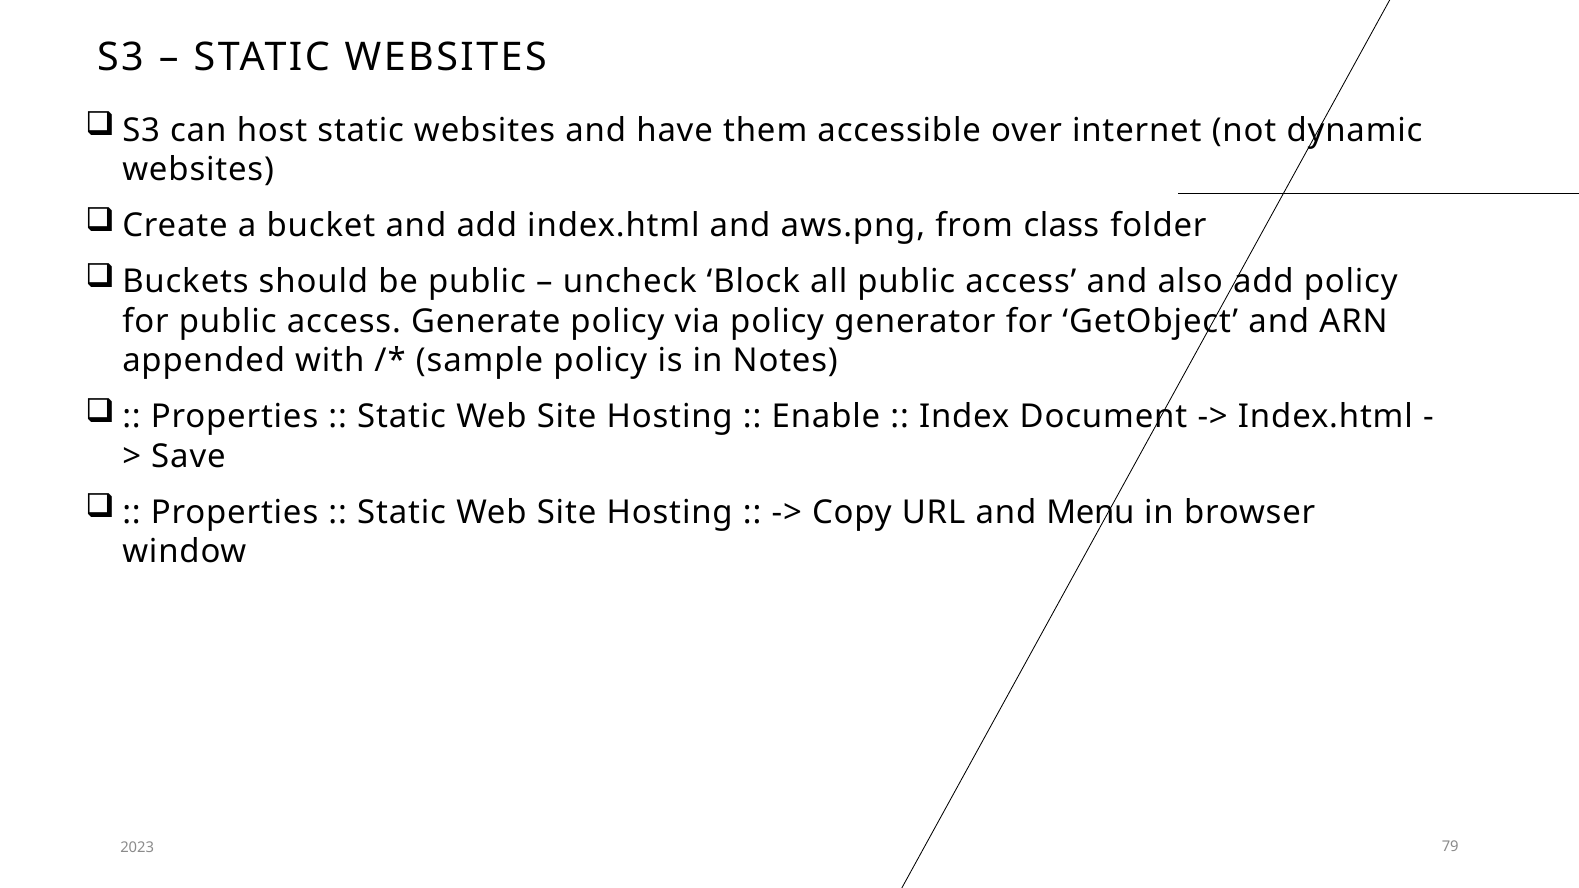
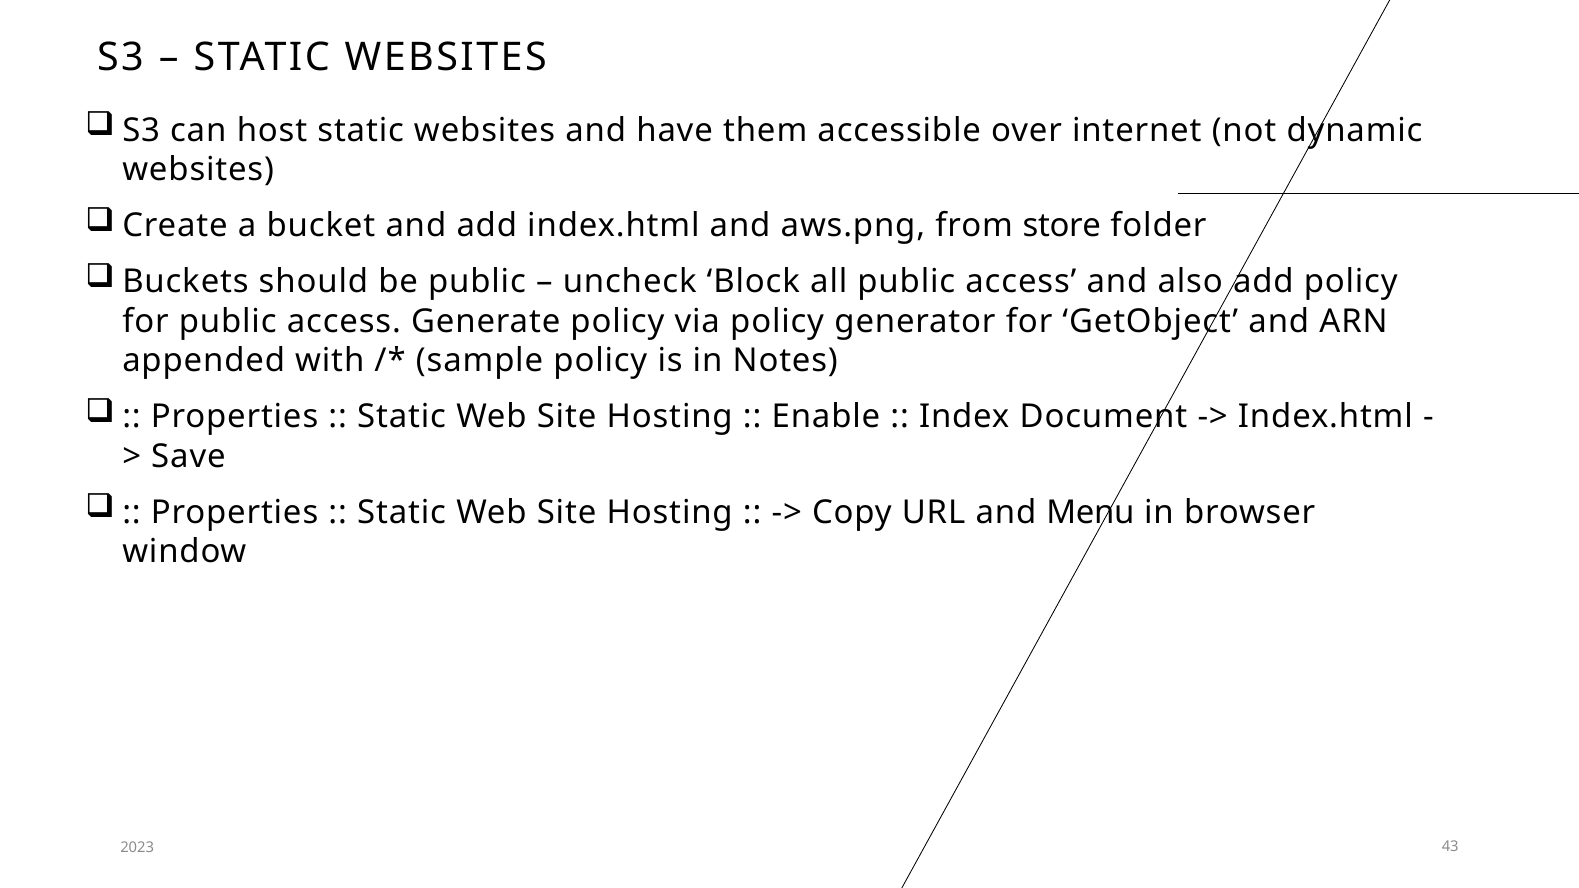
class: class -> store (1062, 226)
79: 79 -> 43 (1450, 847)
